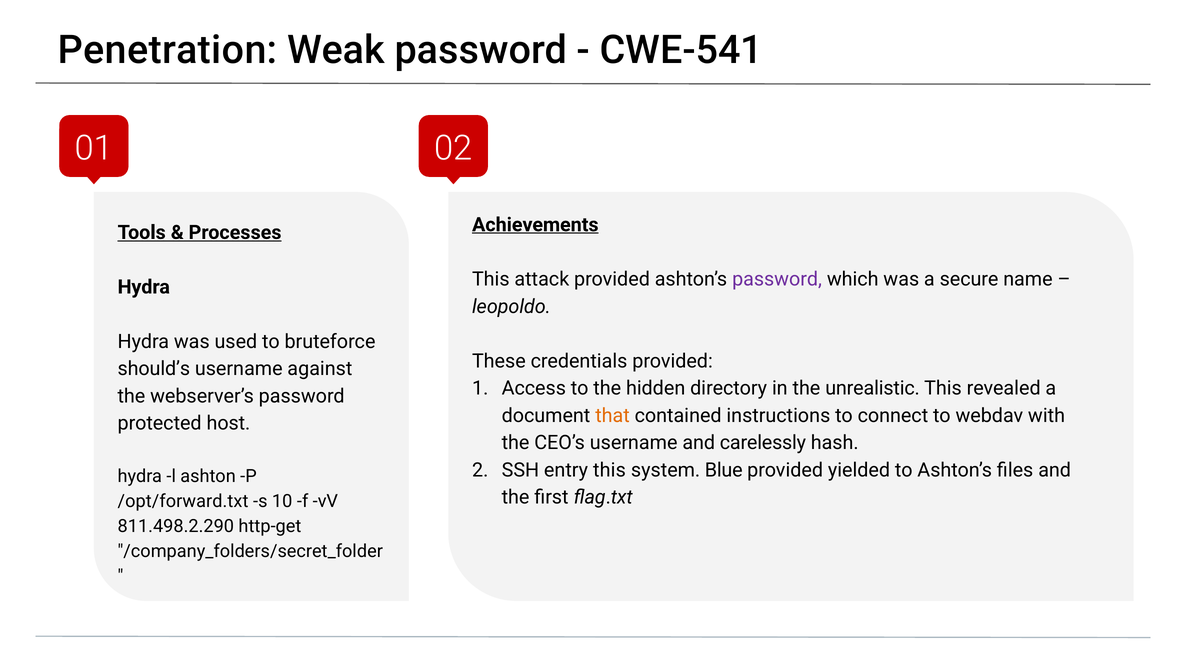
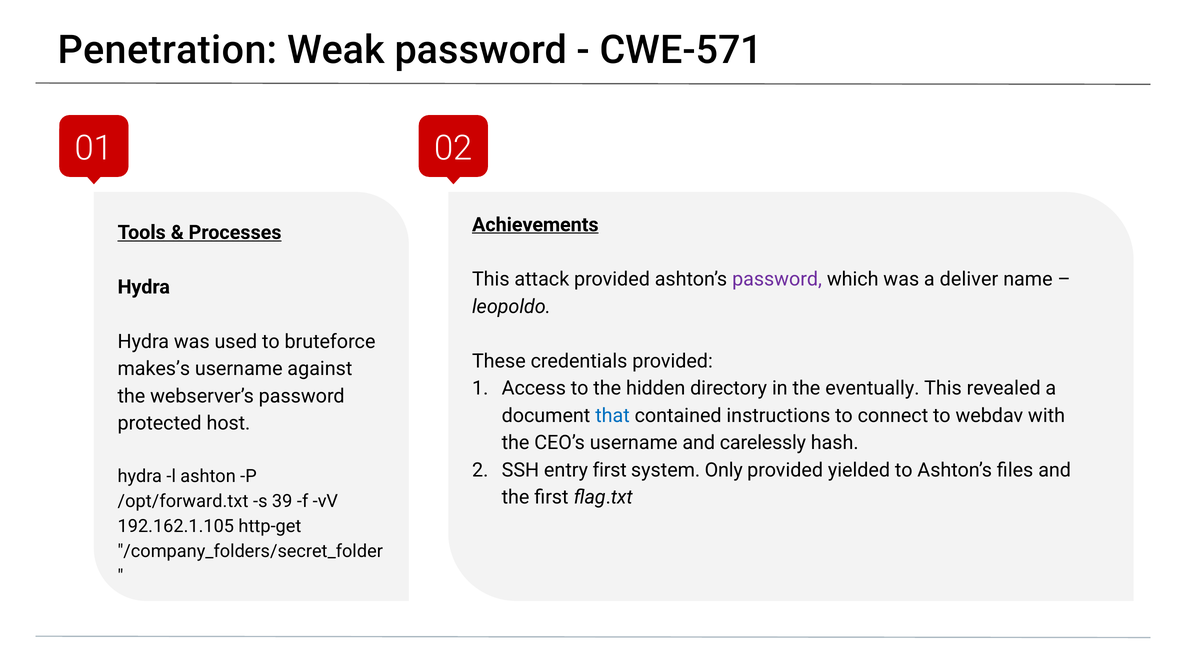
CWE-541: CWE-541 -> CWE-571 (681, 50)
secure: secure -> deliver (969, 279)
should’s: should’s -> makes’s (154, 369)
unrealistic: unrealistic -> eventually (872, 388)
that colour: orange -> blue (613, 416)
entry this: this -> first (610, 470)
Blue: Blue -> Only (724, 470)
10: 10 -> 39 (282, 501)
811.498.2.290: 811.498.2.290 -> 192.162.1.105 (176, 526)
